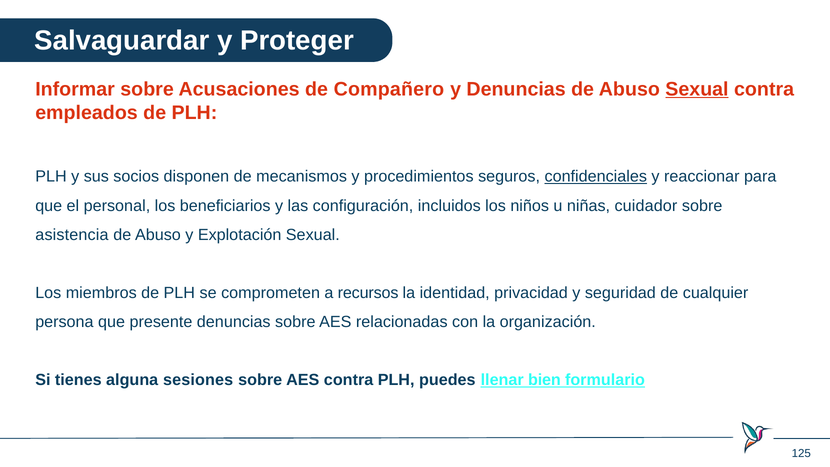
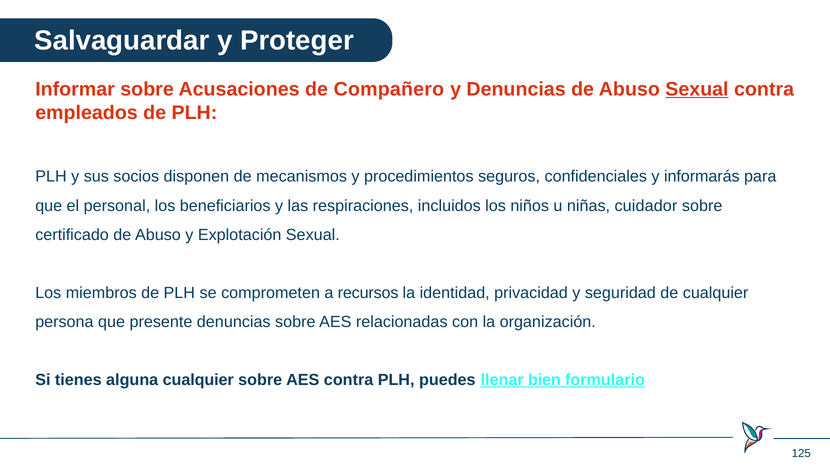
confidenciales underline: present -> none (596, 177)
reaccionar: reaccionar -> informarás (702, 177)
configuración: configuración -> respiraciones (363, 206)
asistencia: asistencia -> certificado (72, 235)
alguna sesiones: sesiones -> cualquier (198, 380)
